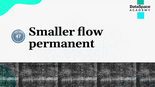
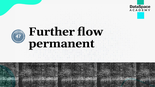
Smaller: Smaller -> Further (52, 32)
